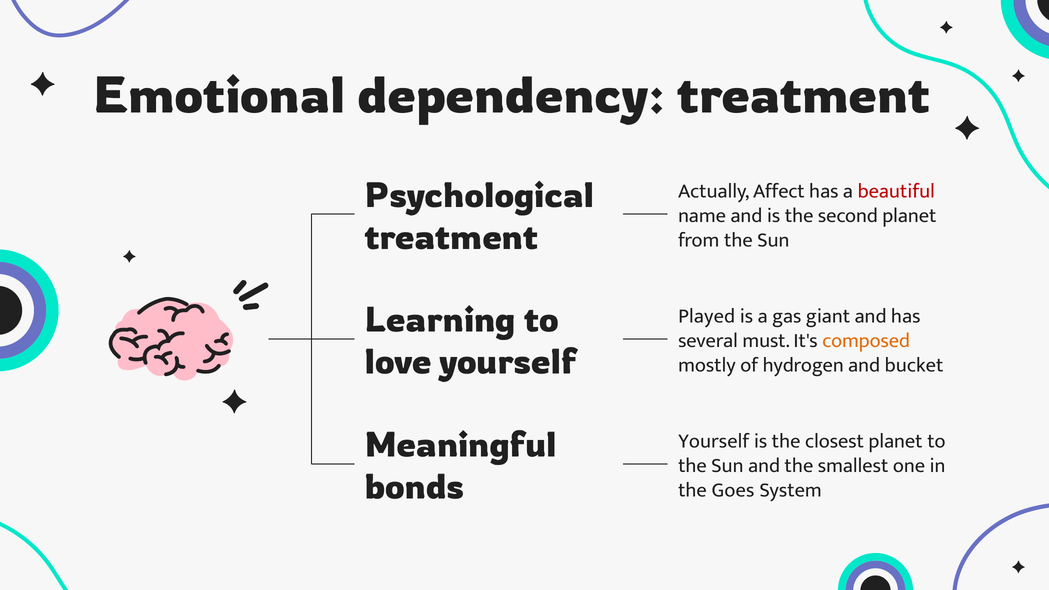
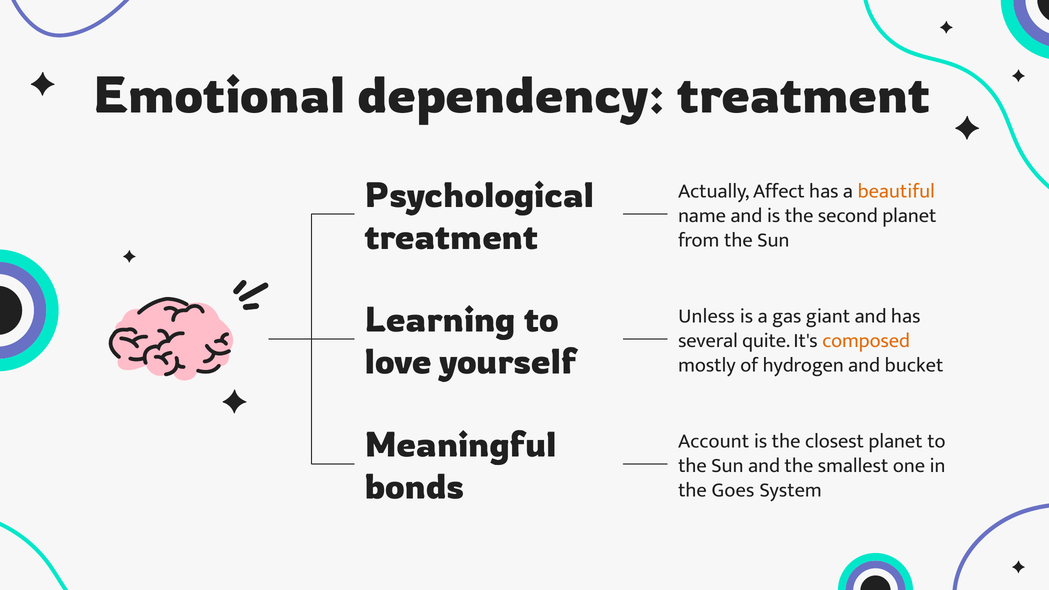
beautiful colour: red -> orange (896, 191)
Played: Played -> Unless (707, 316)
must: must -> quite (766, 340)
Yourself: Yourself -> Account (714, 441)
